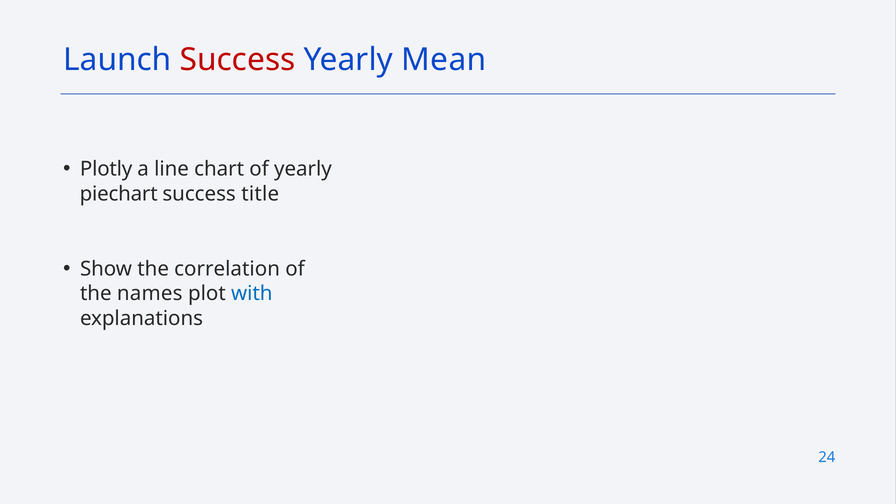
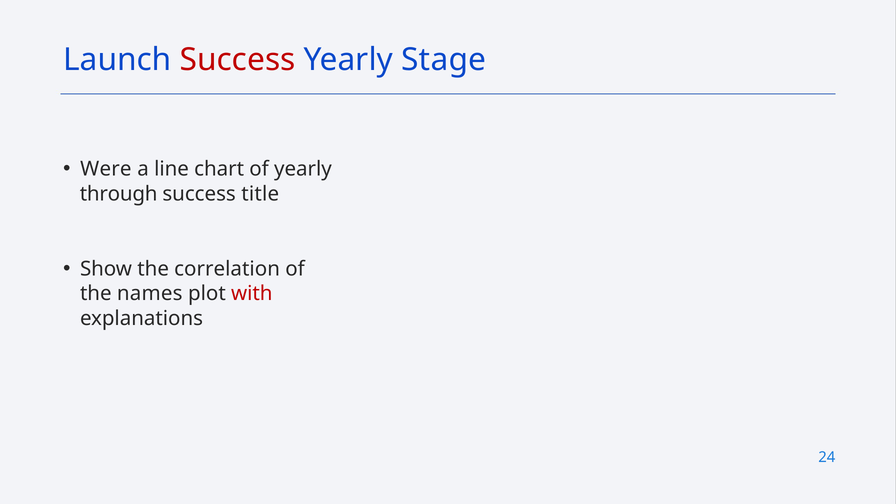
Mean: Mean -> Stage (444, 60)
Plotly: Plotly -> Were (106, 169)
piechart: piechart -> through (119, 194)
with colour: blue -> red (252, 294)
